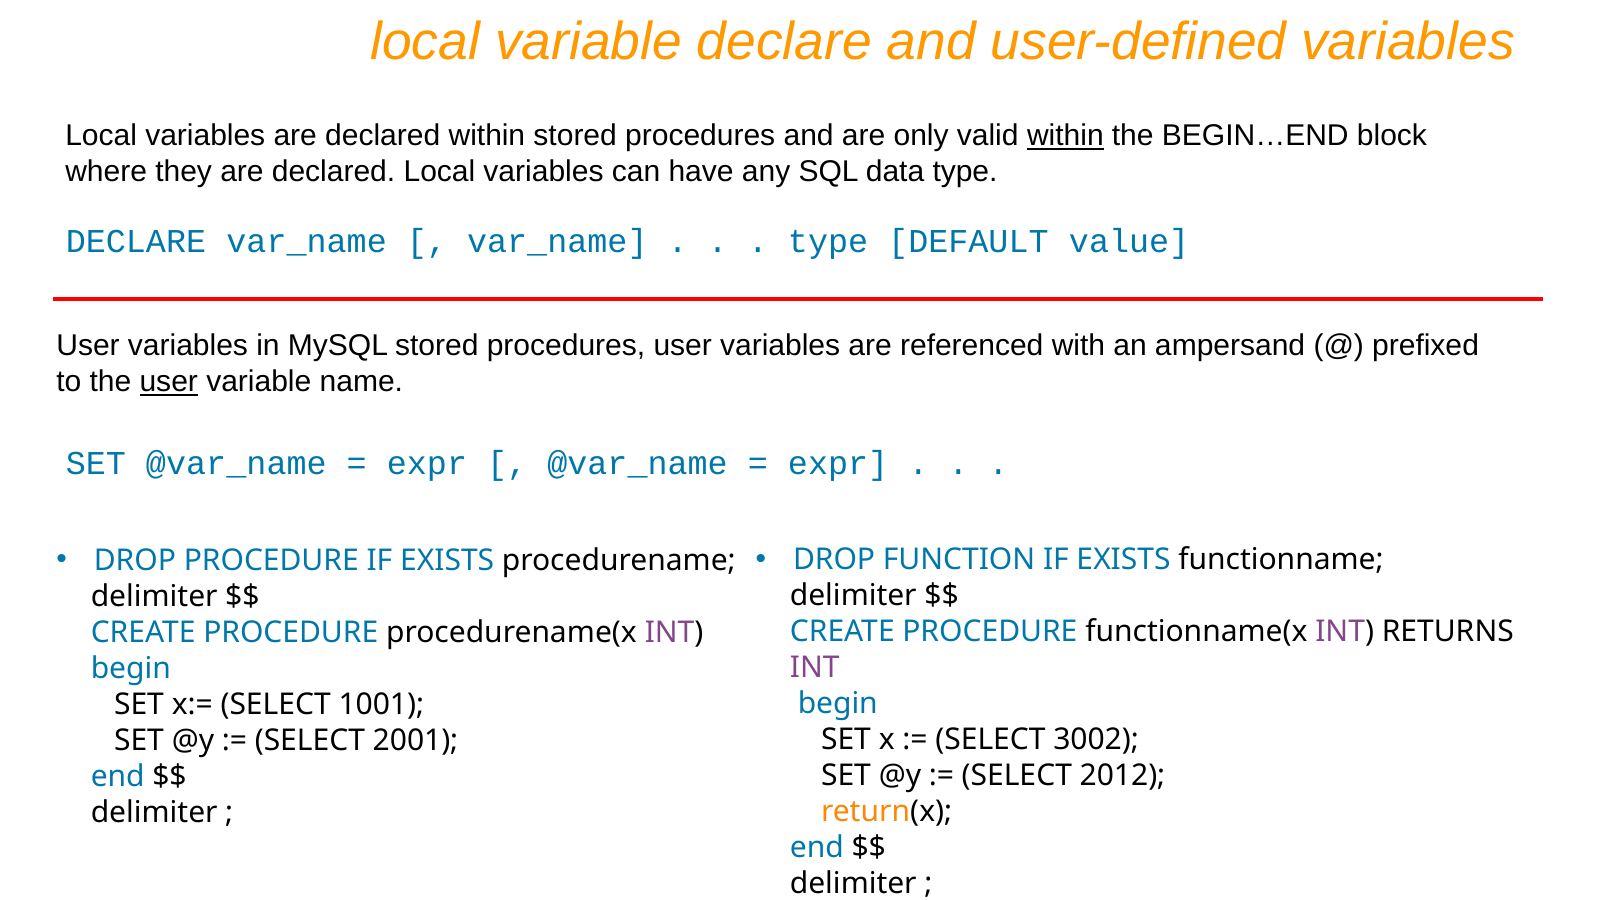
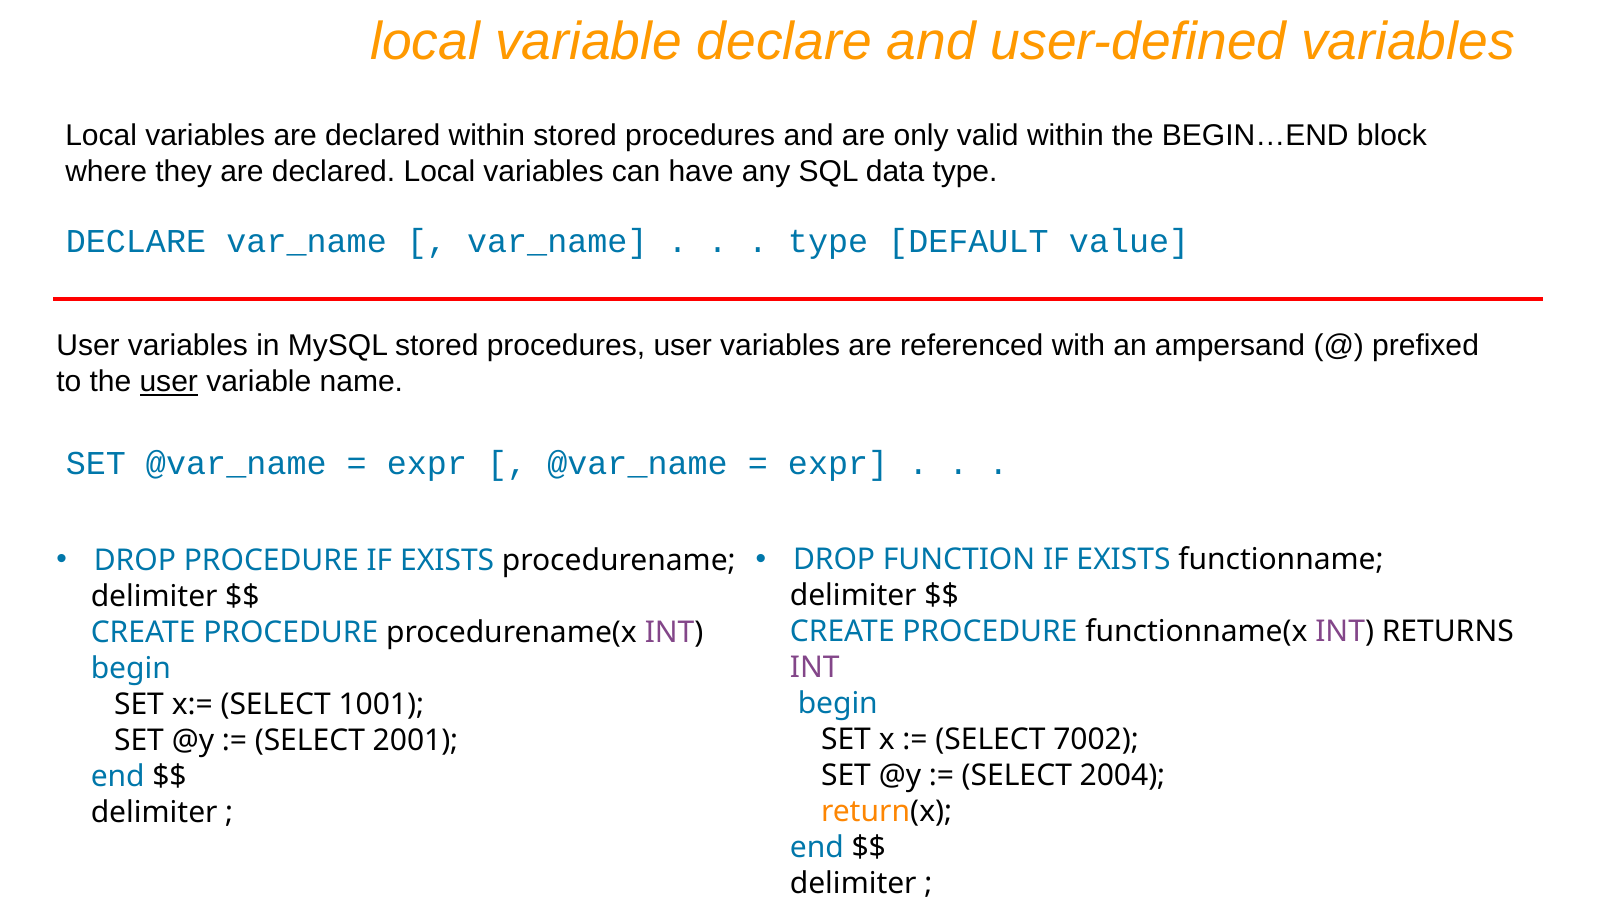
within underline: present -> none (1065, 136)
3002: 3002 -> 7002 (1096, 740)
2012: 2012 -> 2004 (1122, 776)
